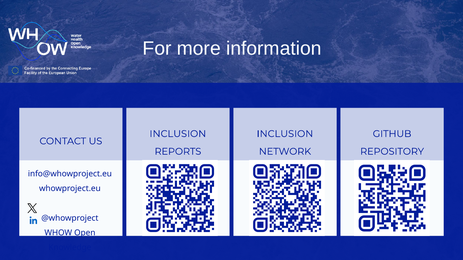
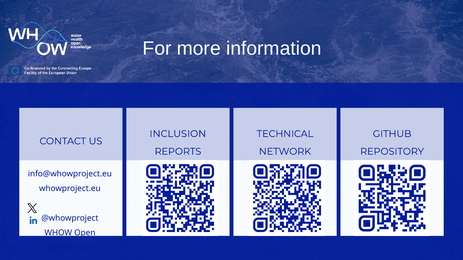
INCLUSION: INCLUSION -> TECHNICAL (285, 134)
